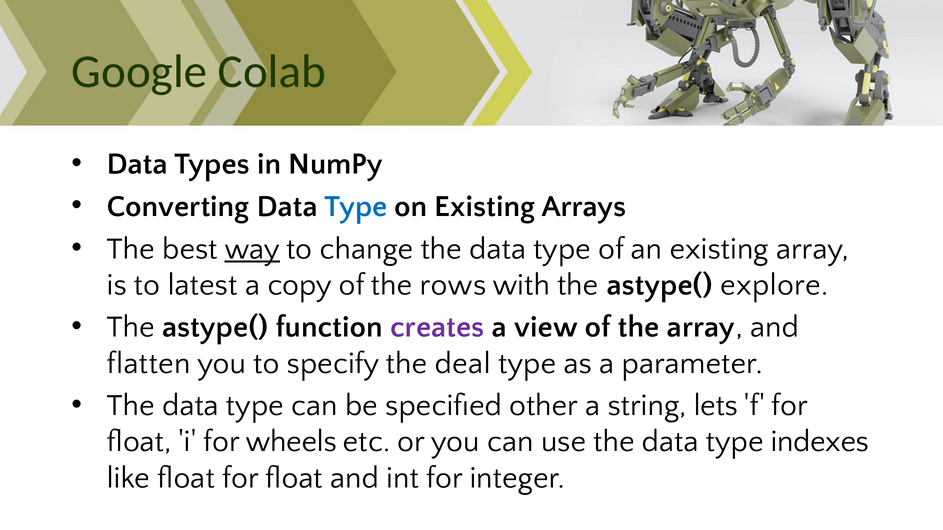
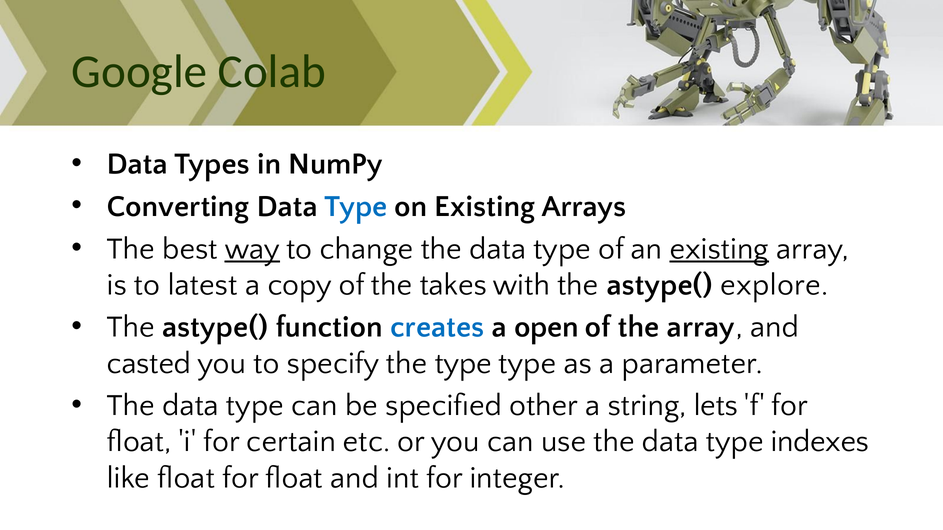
existing underline: none -> present (719, 249)
rows: rows -> takes (453, 285)
creates colour: purple -> blue (437, 327)
view: view -> open (546, 327)
flatten: flatten -> casted (149, 363)
the deal: deal -> type (463, 363)
wheels: wheels -> certain (291, 442)
